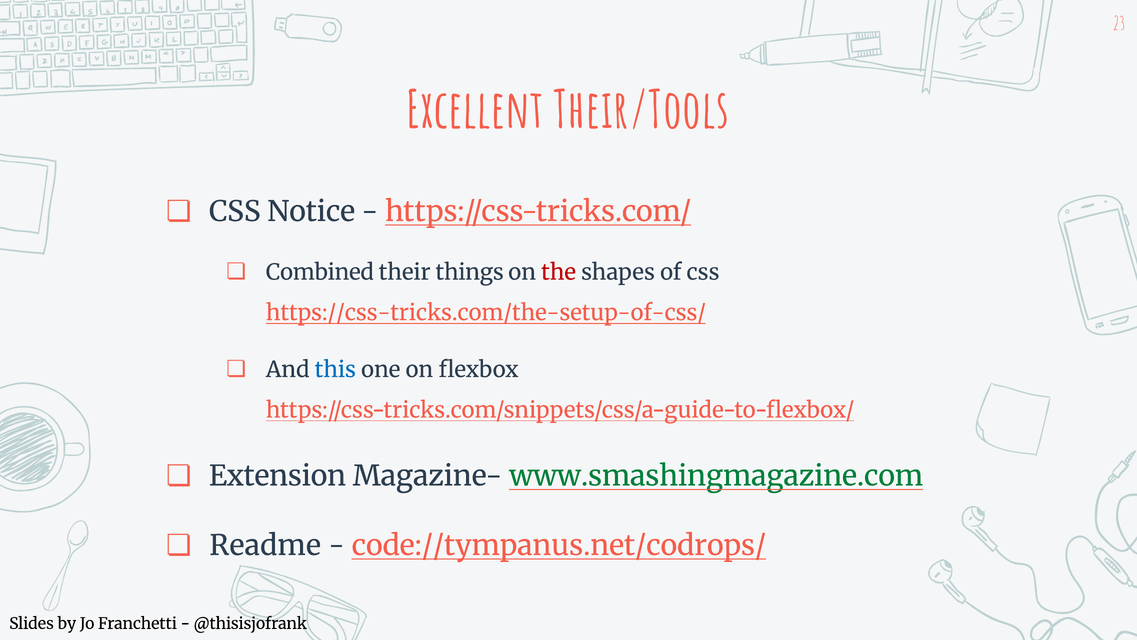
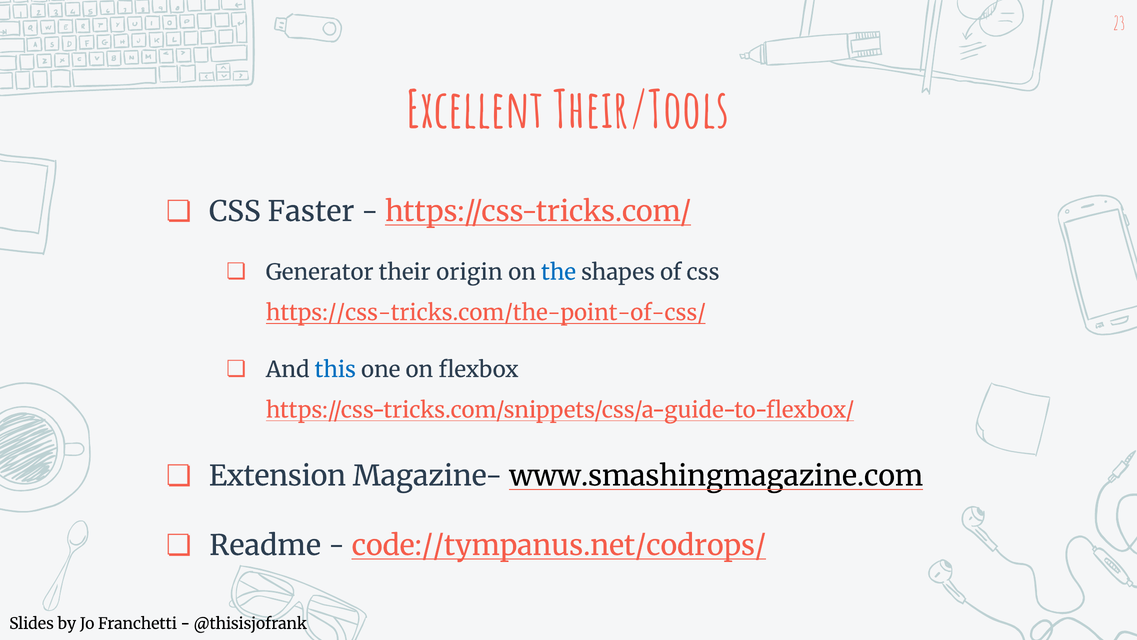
Notice: Notice -> Faster (311, 212)
Combined: Combined -> Generator (320, 272)
things: things -> origin (469, 272)
the colour: red -> blue (559, 272)
https://css-tricks.com/the-setup-of-css/: https://css-tricks.com/the-setup-of-css/ -> https://css-tricks.com/the-point-of-css/ (486, 313)
www.smashingmagazine.com colour: green -> black (716, 476)
